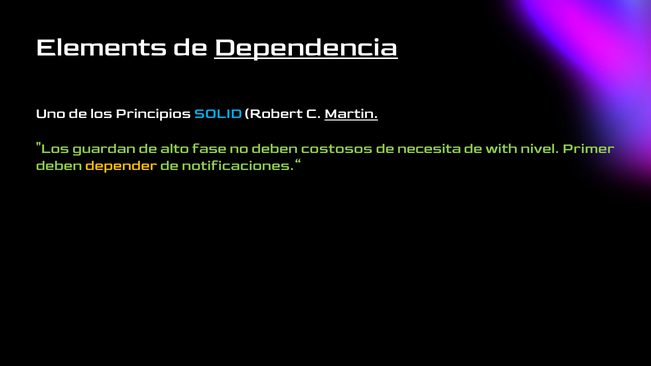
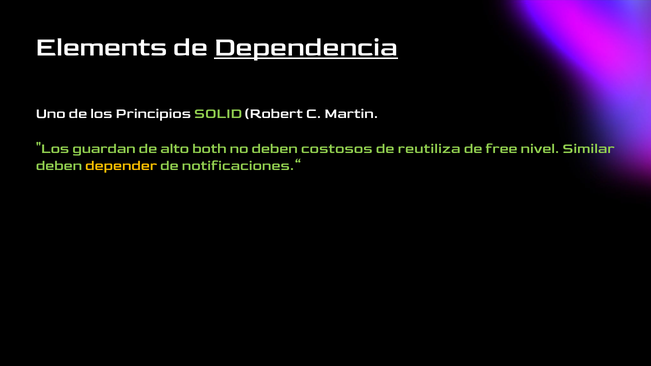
SOLID colour: light blue -> light green (218, 114)
Martin underline: present -> none (351, 114)
fase: fase -> both (209, 148)
necesita: necesita -> reutiliza (429, 148)
with: with -> free (502, 148)
Primer: Primer -> Similar (589, 148)
